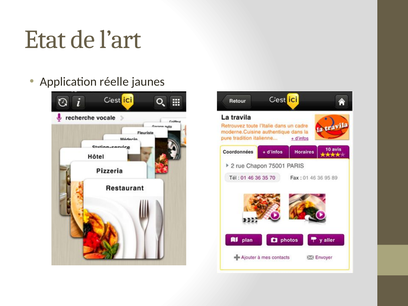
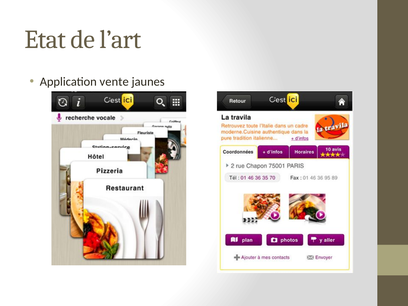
réelle: réelle -> vente (114, 82)
